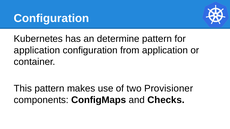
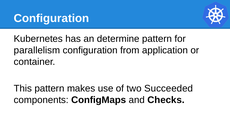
application: application -> parallelism (37, 50)
Provisioner: Provisioner -> Succeeded (169, 89)
